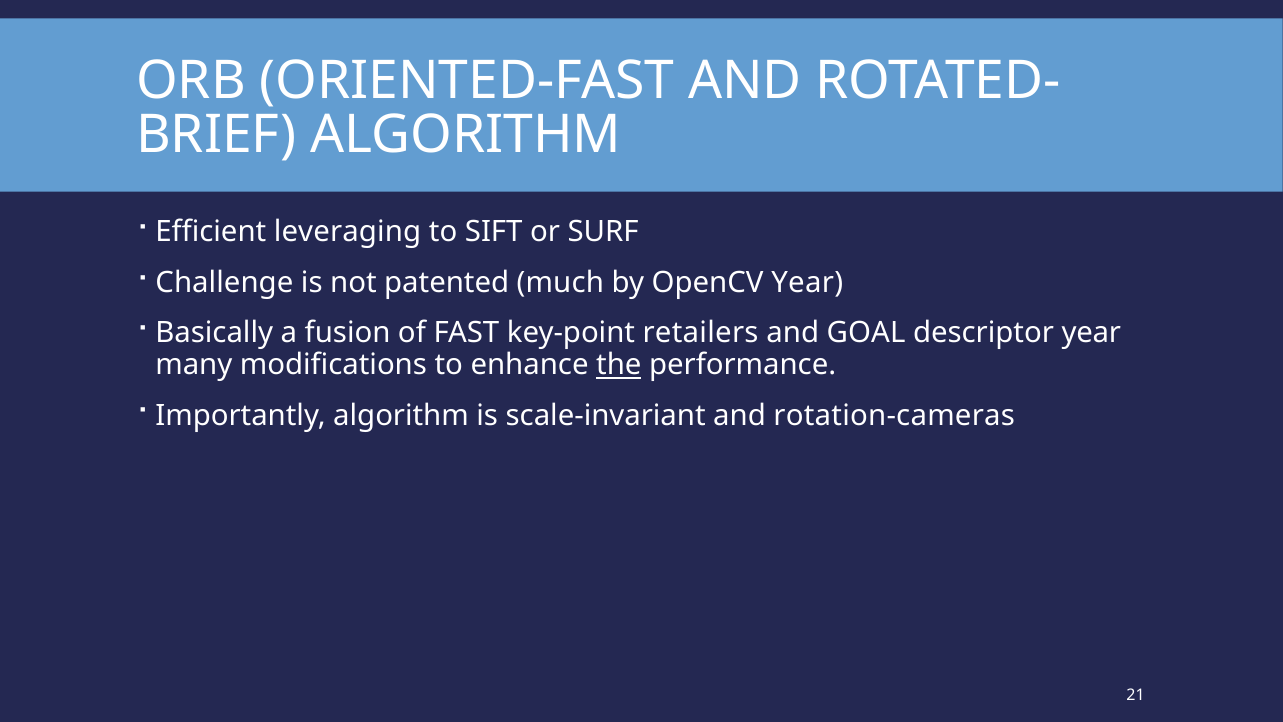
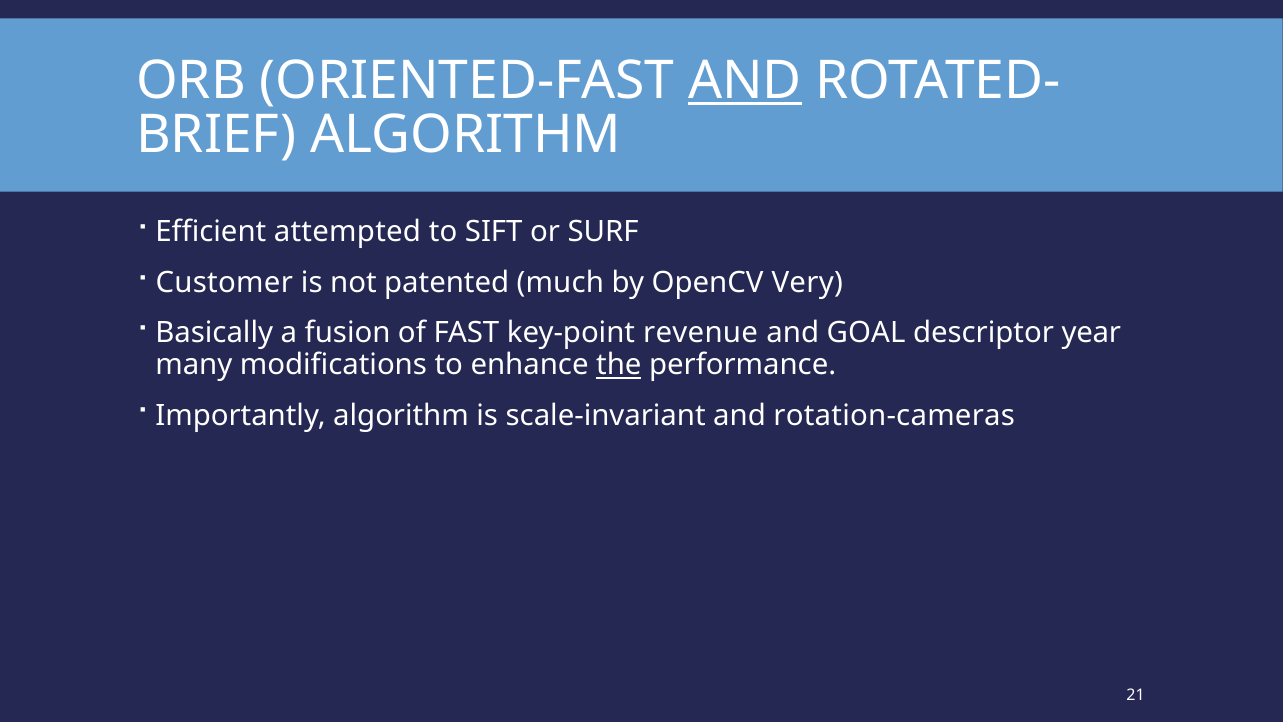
AND underline: none -> present (745, 81)
leveraging: leveraging -> attempted (347, 232)
Challenge: Challenge -> Customer (224, 283)
OpenCV Year: Year -> Very (807, 283)
retailers: retailers -> revenue (701, 333)
